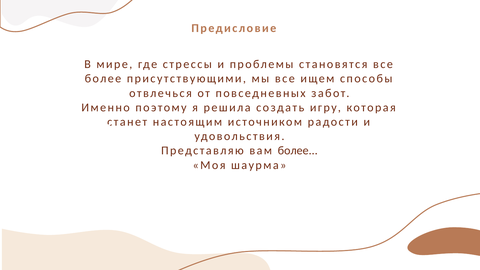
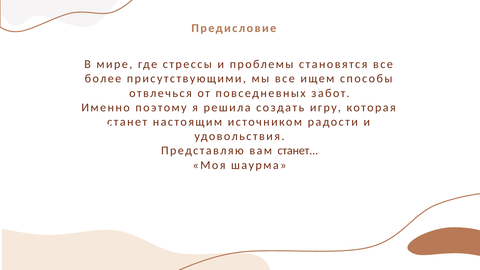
вам более: более -> станет (298, 151)
